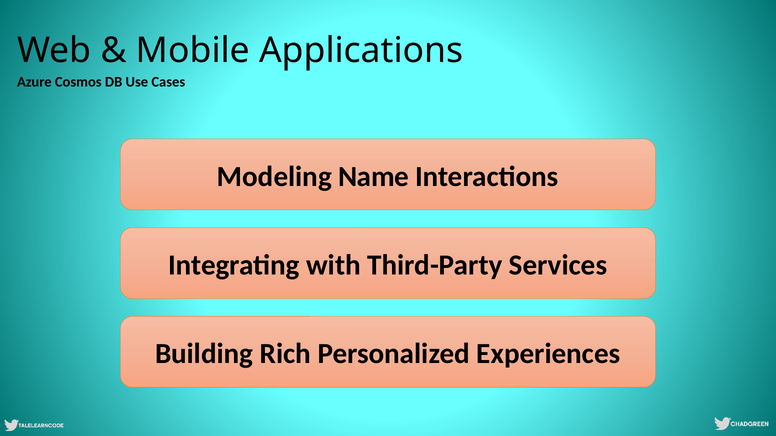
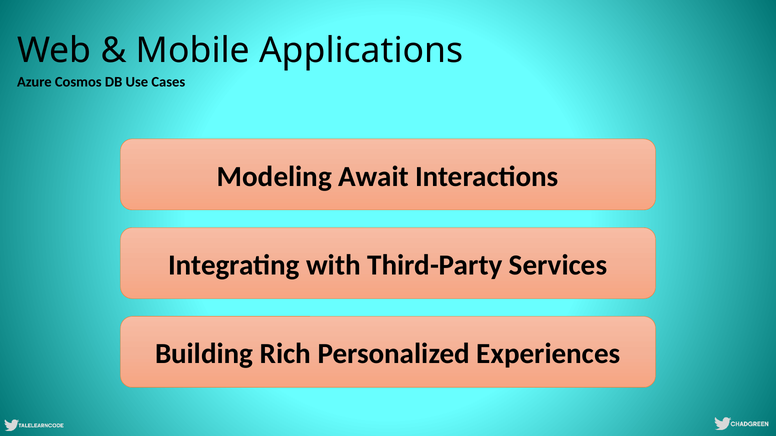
Name: Name -> Await (374, 177)
